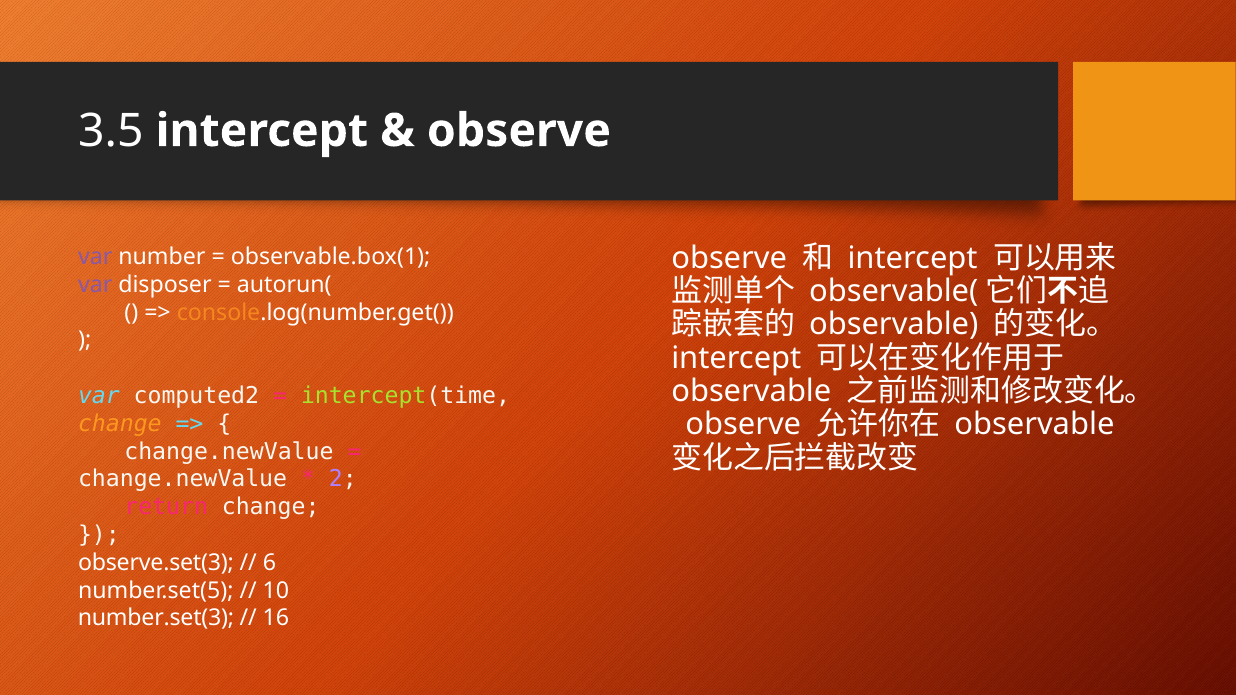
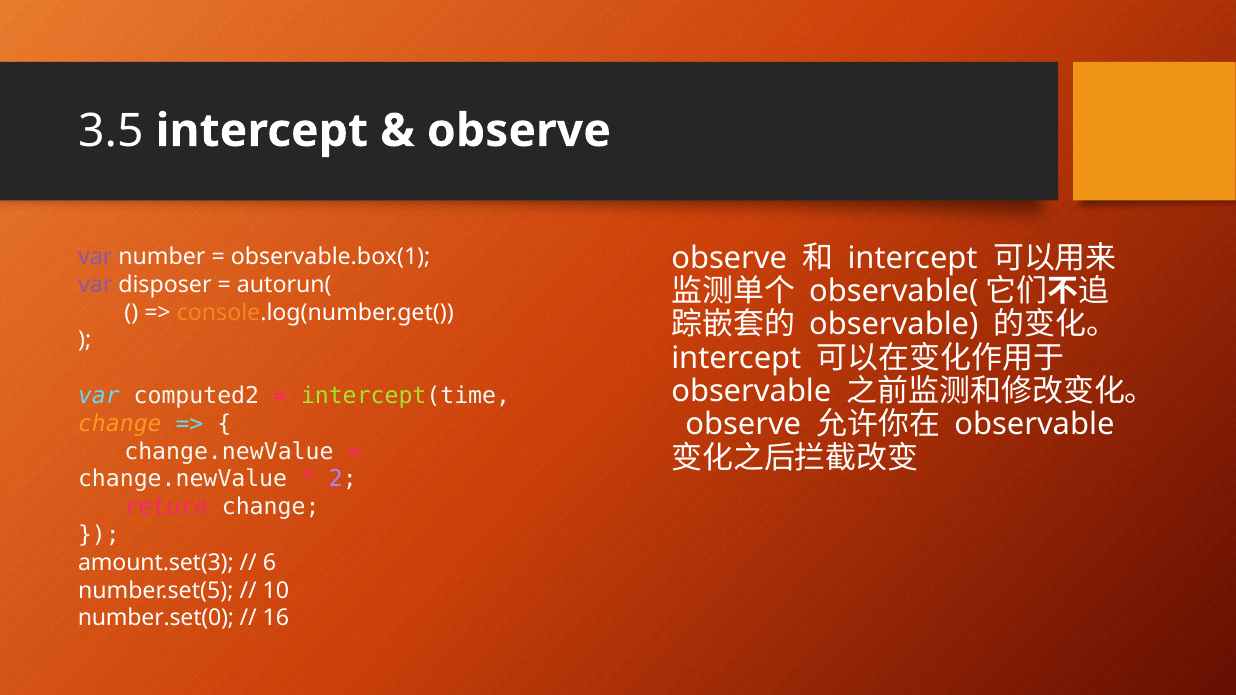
observe.set(3: observe.set(3 -> amount.set(3 (156, 563)
number.set(3: number.set(3 -> number.set(0 (156, 618)
